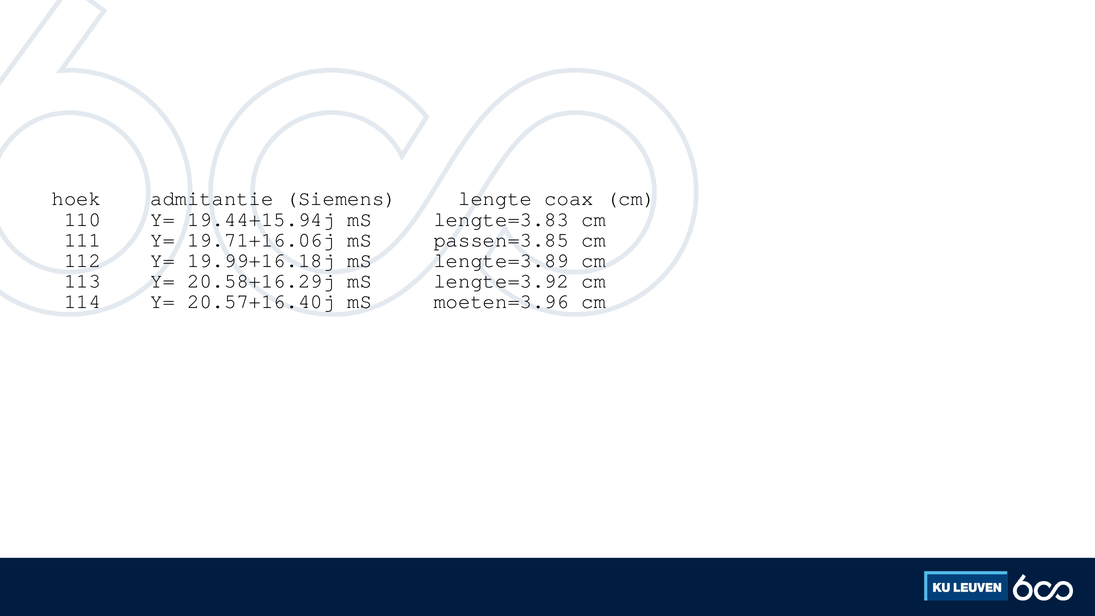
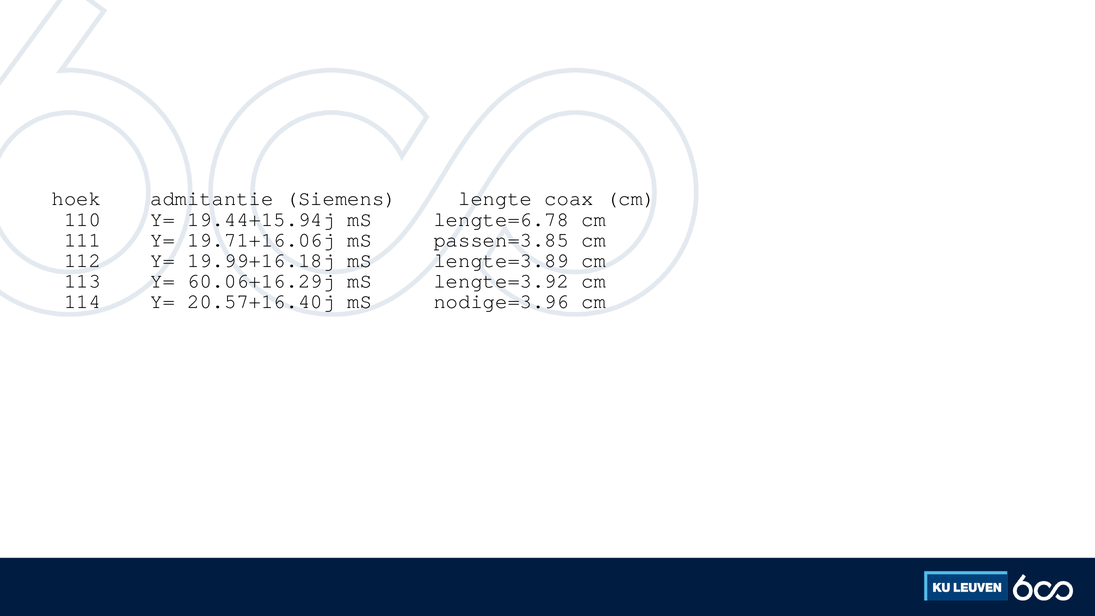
lengte=3.83: lengte=3.83 -> lengte=6.78 (501, 219)
20.58+16.29j: 20.58+16.29j -> 60.06+16.29j (261, 281)
moeten=3.96: moeten=3.96 -> nodige=3.96 (501, 301)
